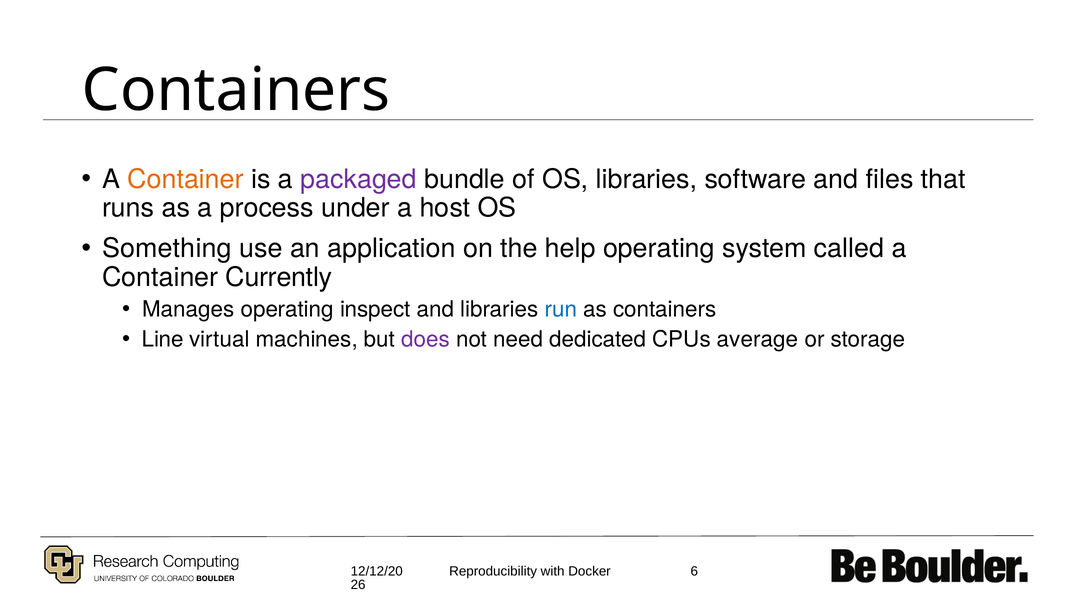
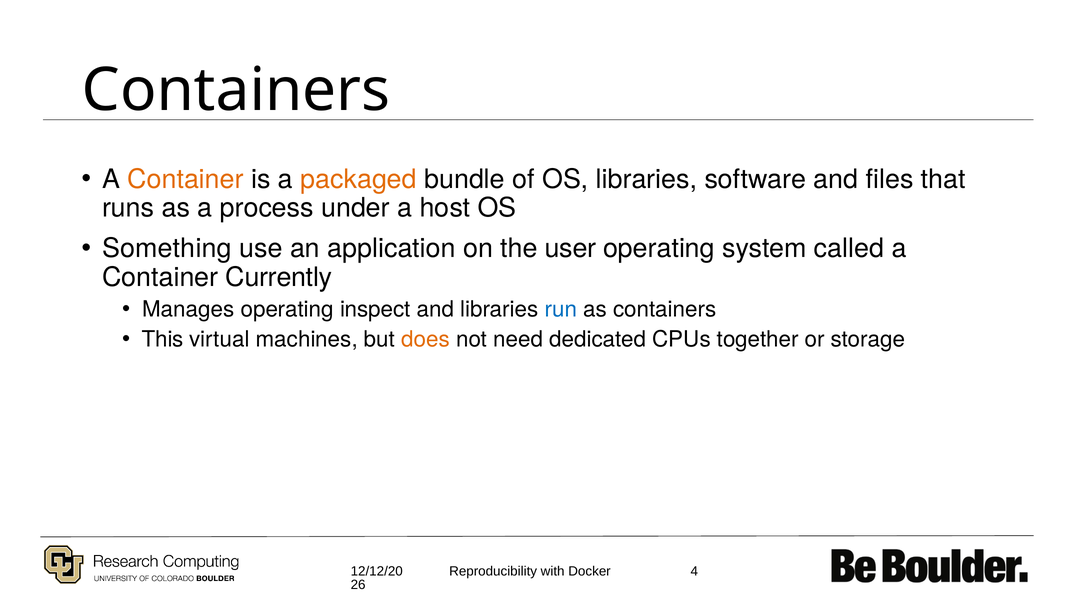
packaged colour: purple -> orange (359, 179)
help: help -> user (570, 248)
Line: Line -> This (163, 339)
does colour: purple -> orange (426, 339)
average: average -> together (758, 339)
6: 6 -> 4 (694, 572)
